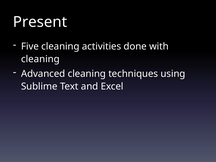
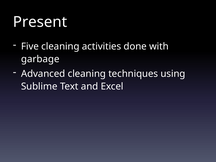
cleaning: cleaning -> garbage (40, 59)
